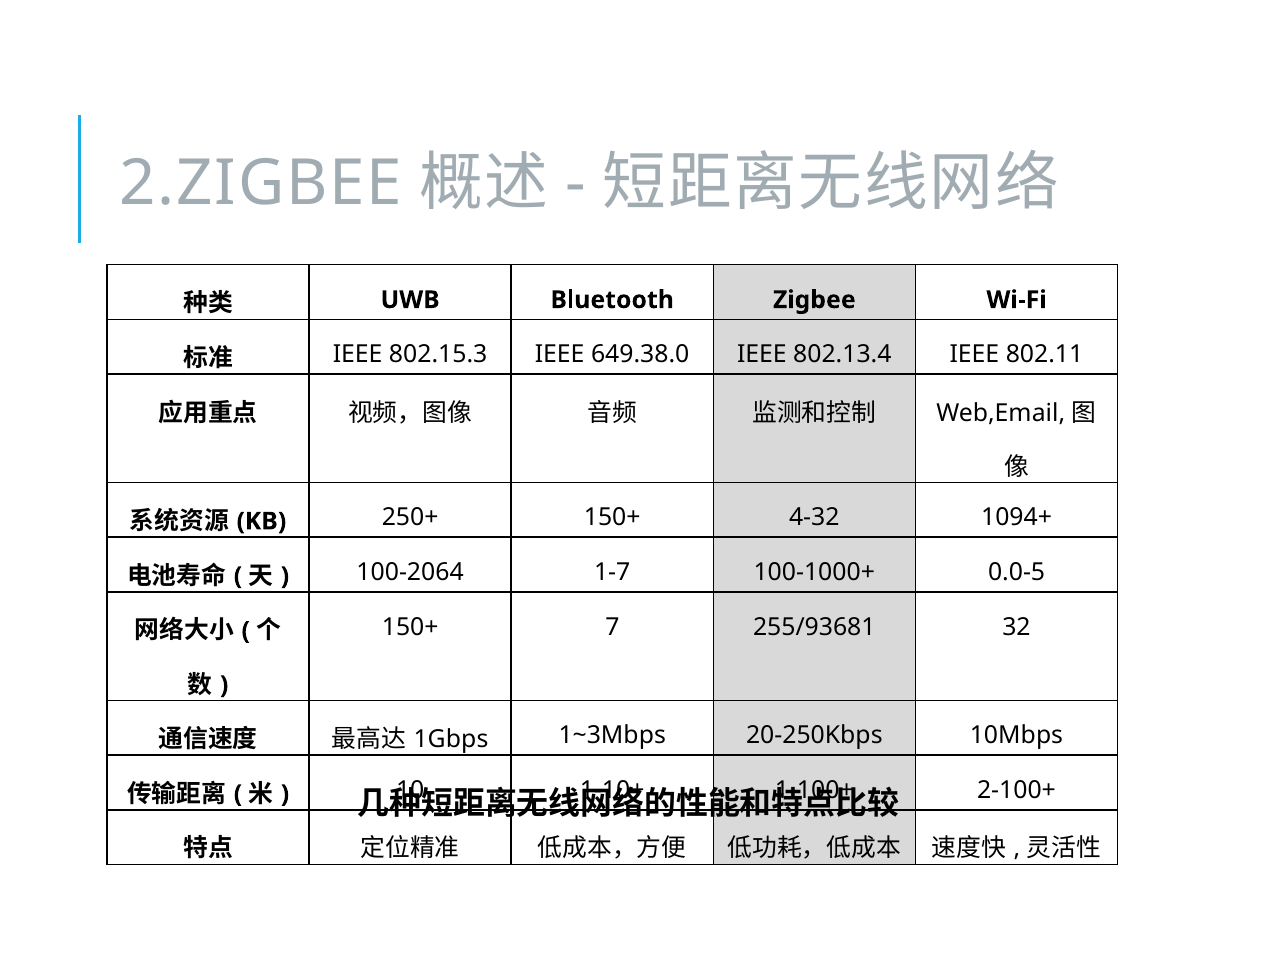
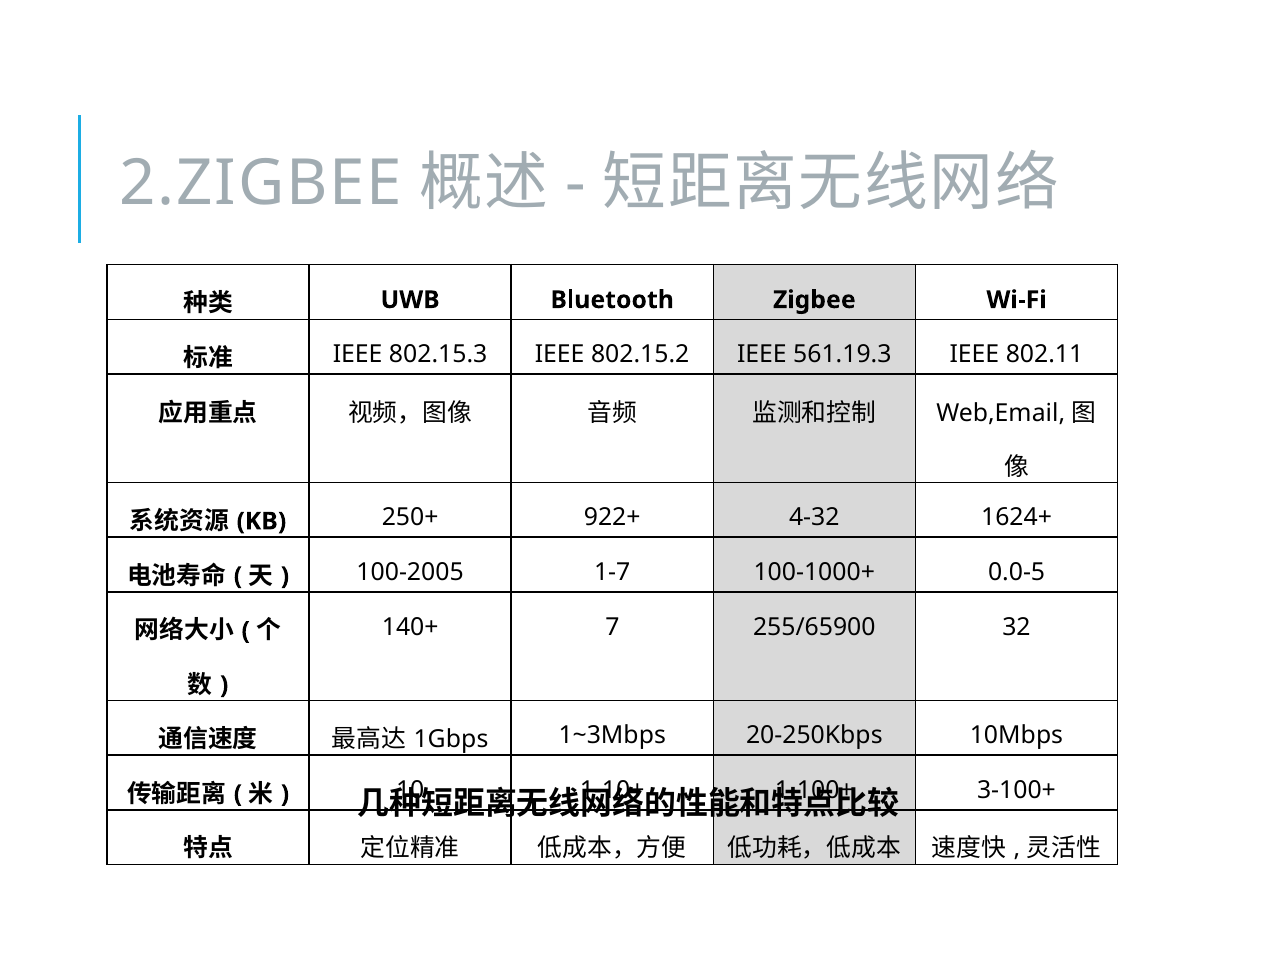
649.38.0: 649.38.0 -> 802.15.2 (640, 354)
802.13.4: 802.13.4 -> 561.19.3 (842, 354)
250+ 150+: 150+ -> 922+ (612, 517)
1094+: 1094+ -> 1624+ (1017, 517)
100-2064: 100-2064 -> 100-2005 (410, 572)
150+: 150+ -> 140+ (410, 627)
255/93681: 255/93681 -> 255/65900 (814, 627)
2-100+: 2-100+ -> 3-100+ (1016, 790)
